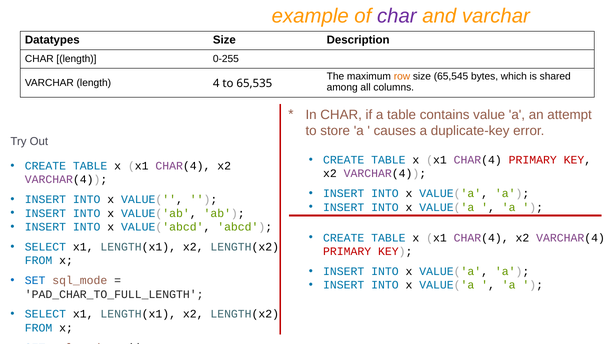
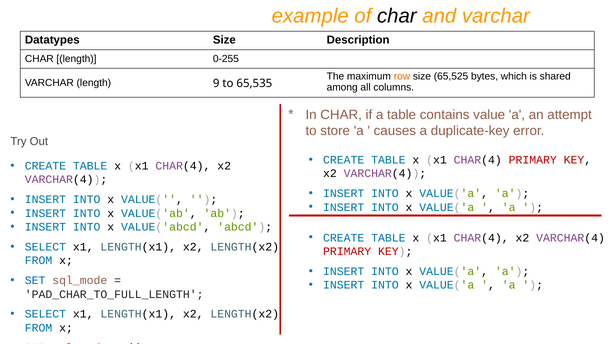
char colour: purple -> black (397, 16)
65,545: 65,545 -> 65,525 (451, 76)
4: 4 -> 9 (216, 83)
